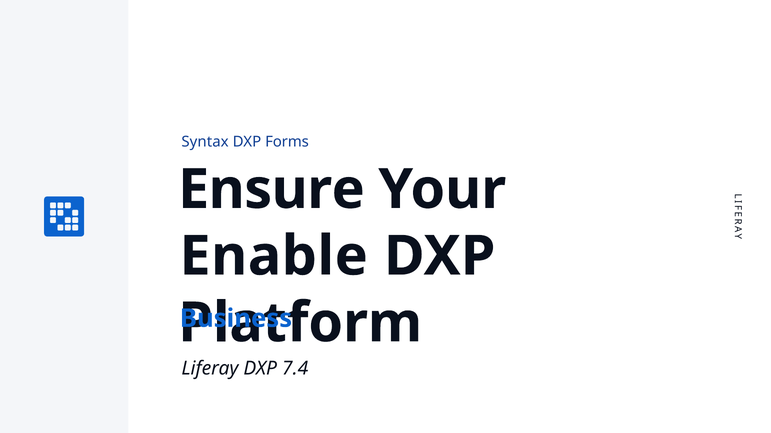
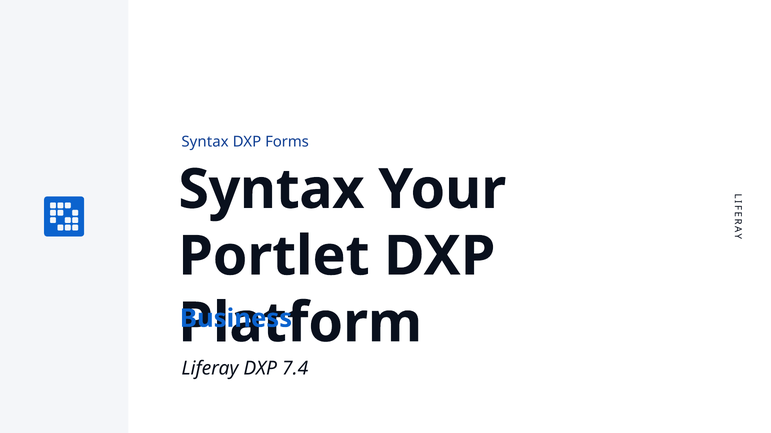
Ensure: Ensure -> Syntax (271, 190)
Enable: Enable -> Portlet (274, 257)
